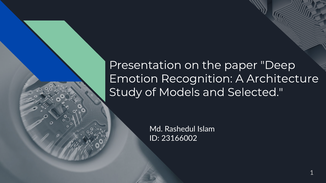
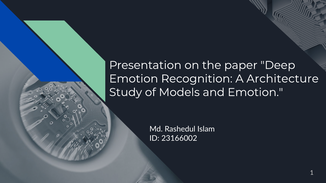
and Selected: Selected -> Emotion (255, 92)
